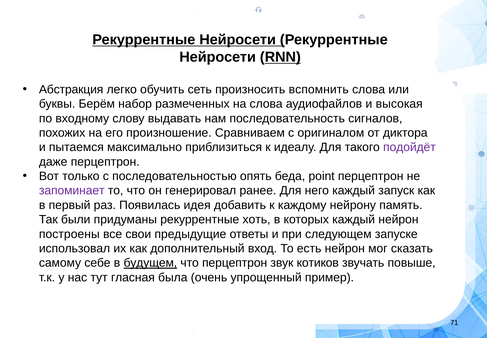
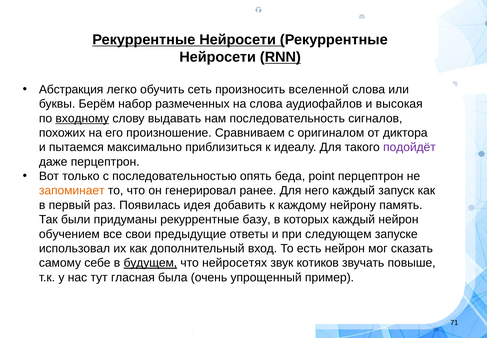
вспомнить: вспомнить -> вселенной (319, 89)
входному underline: none -> present (82, 118)
запоминает colour: purple -> orange (72, 190)
хоть: хоть -> базу (257, 219)
построены: построены -> обучением (69, 234)
что перцептрон: перцептрон -> нейросетях (235, 263)
